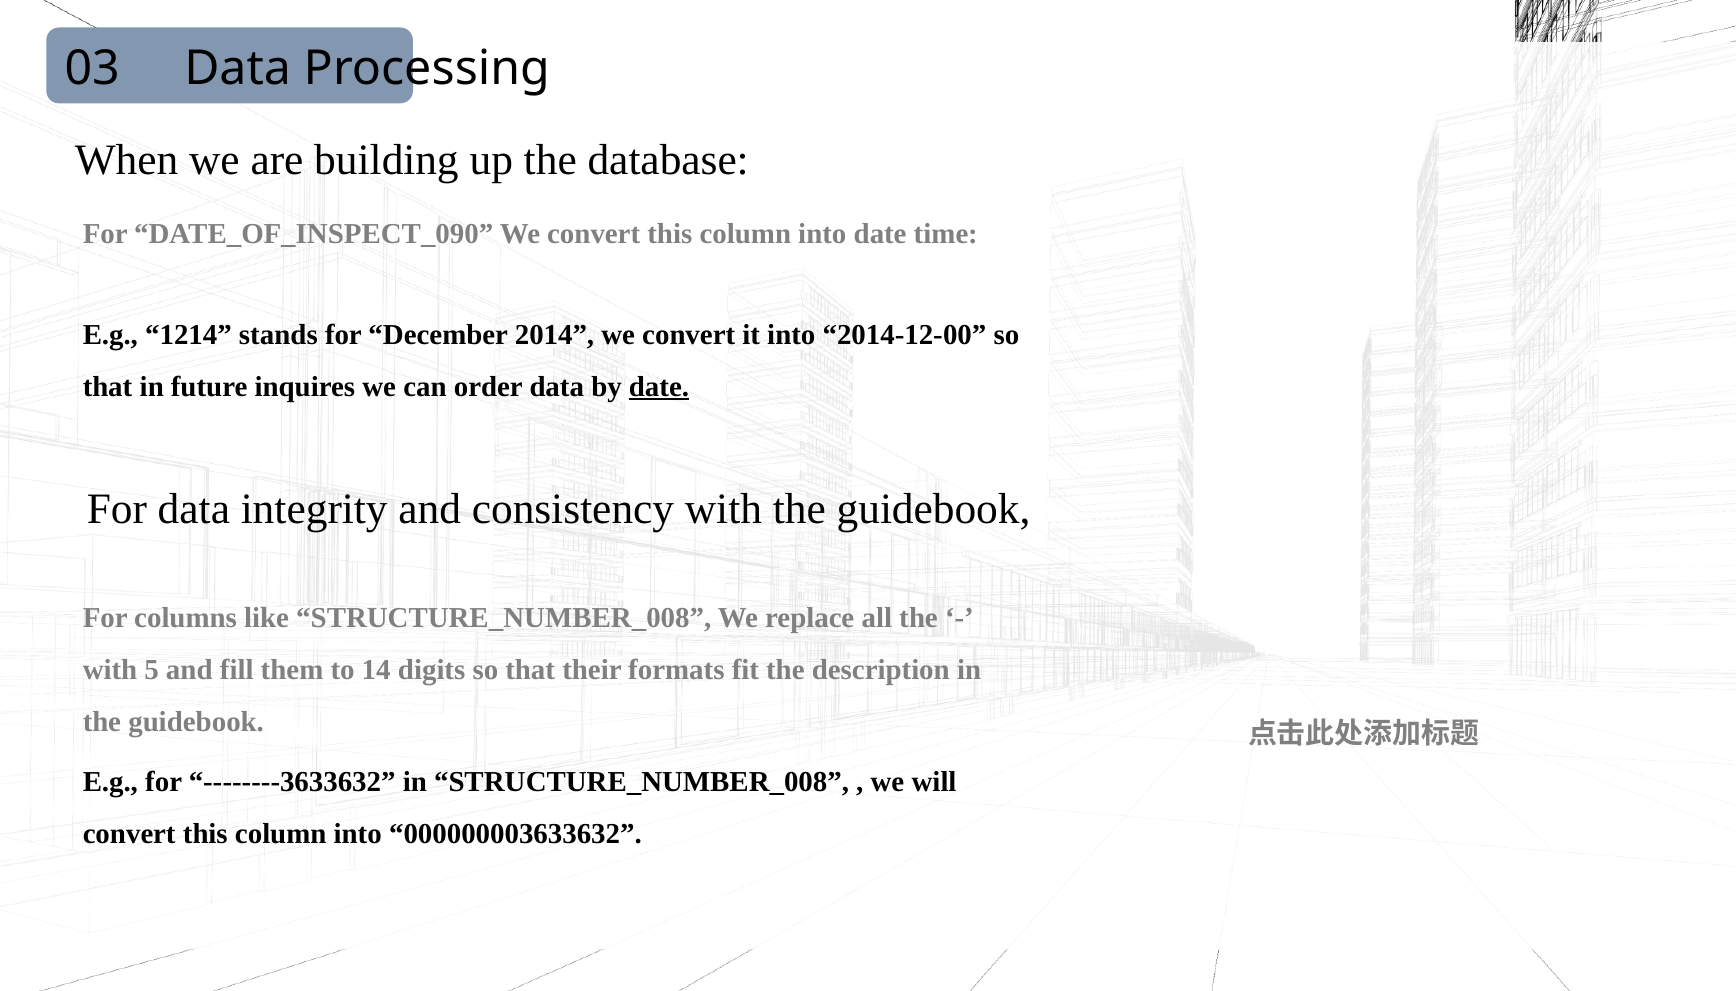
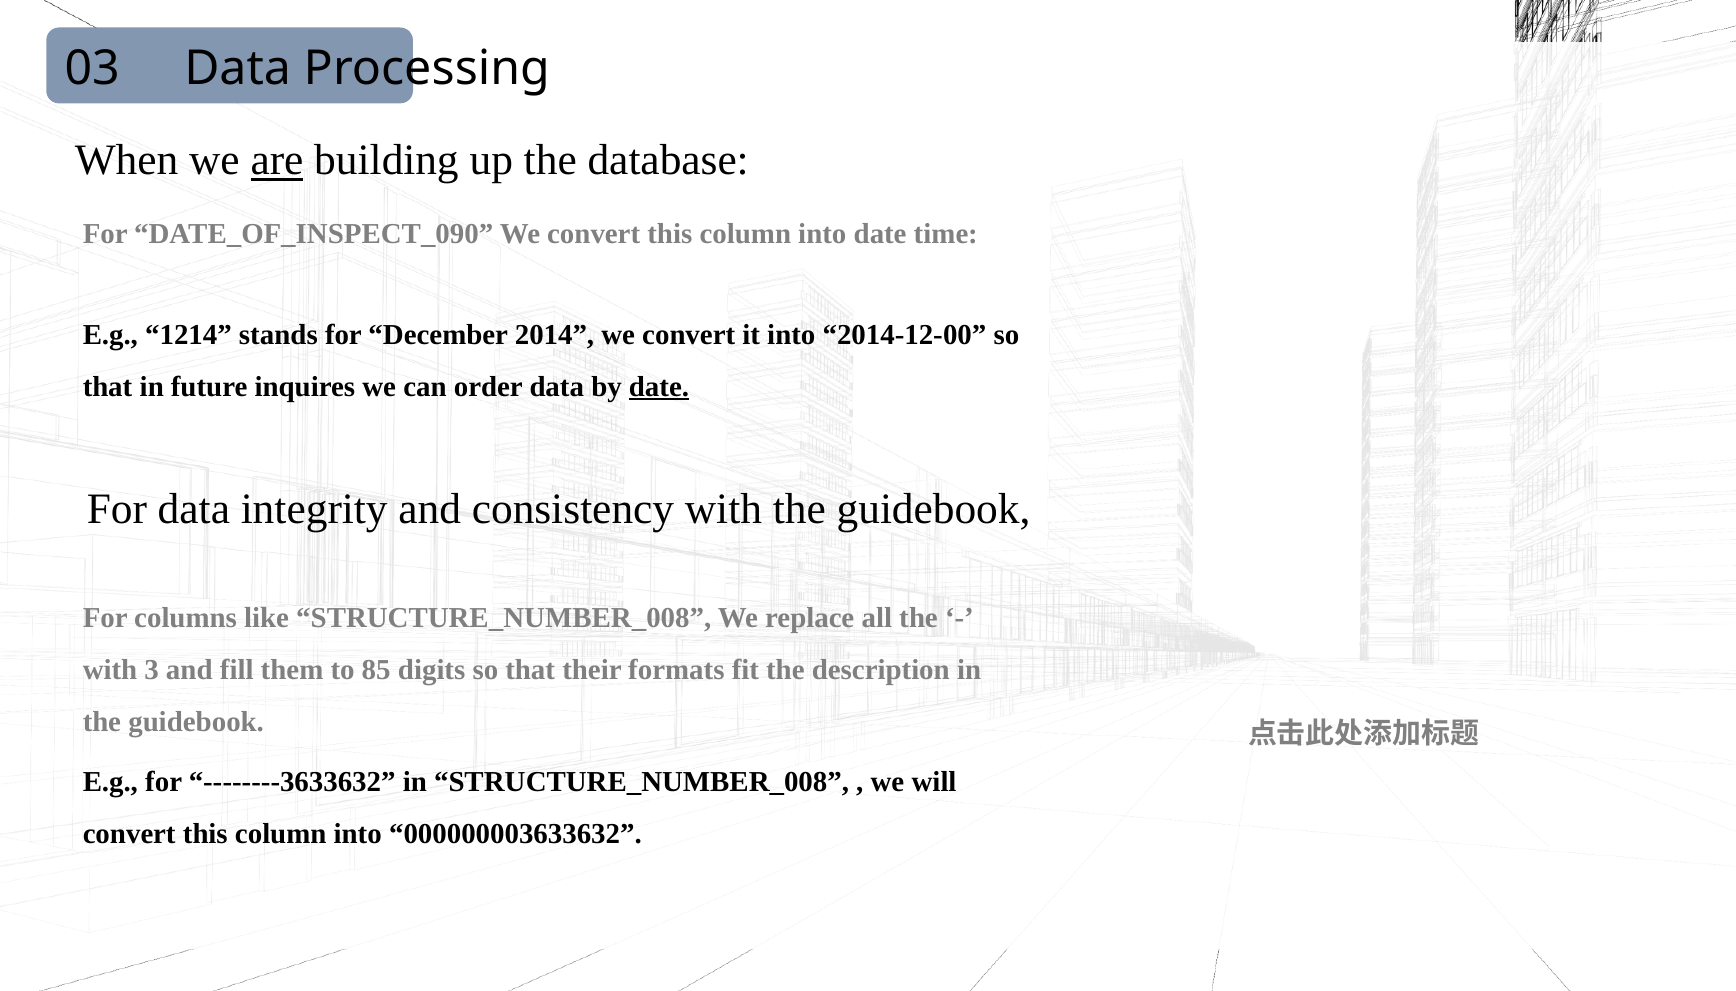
are underline: none -> present (277, 161)
5: 5 -> 3 (152, 670)
14: 14 -> 85 (376, 670)
